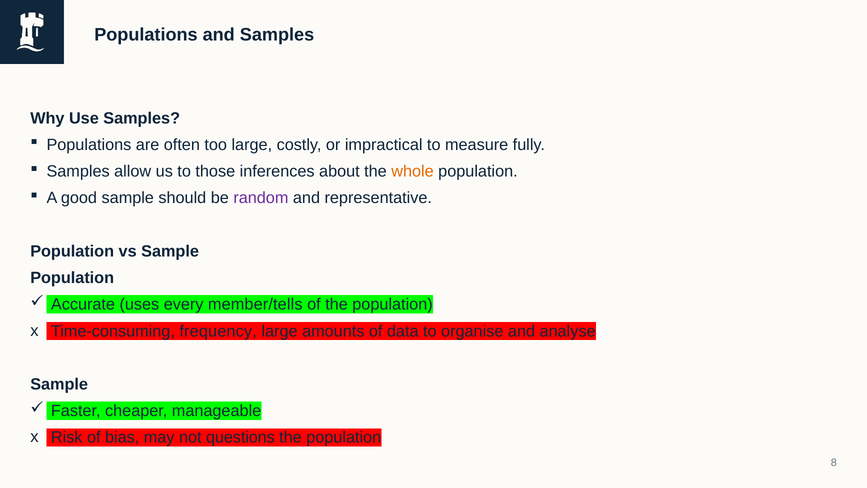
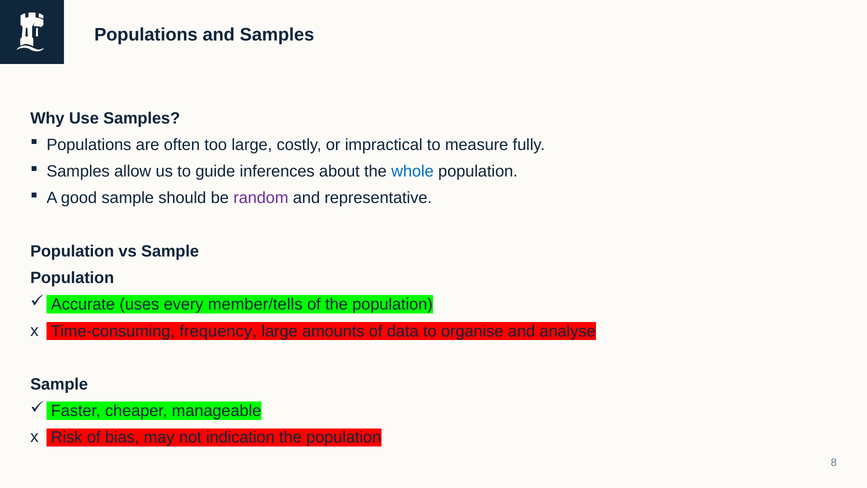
those: those -> guide (215, 171)
whole colour: orange -> blue (413, 171)
questions: questions -> indication (240, 437)
